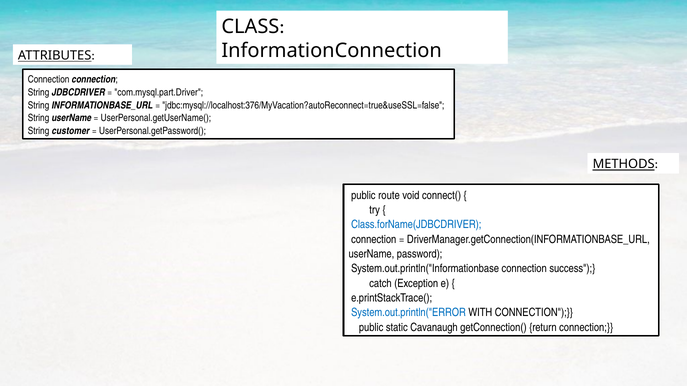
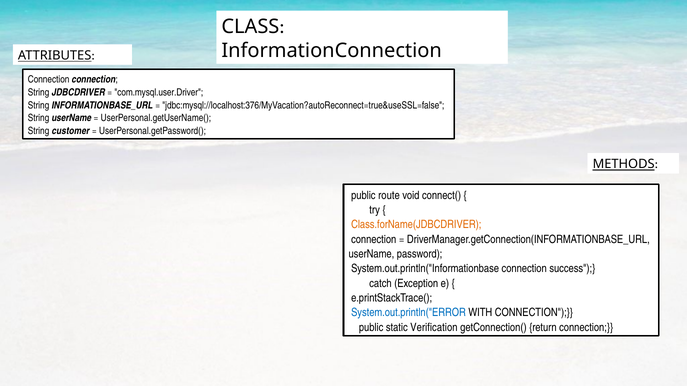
com.mysql.part.Driver: com.mysql.part.Driver -> com.mysql.user.Driver (159, 92)
Class.forName(JDBCDRIVER colour: blue -> orange (416, 225)
Cavanaugh: Cavanaugh -> Verification (434, 328)
